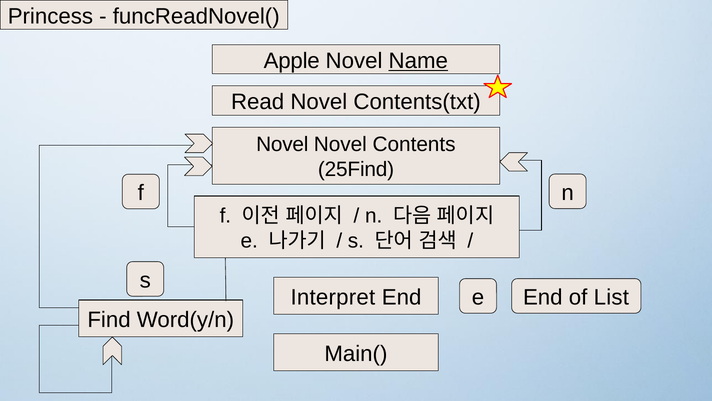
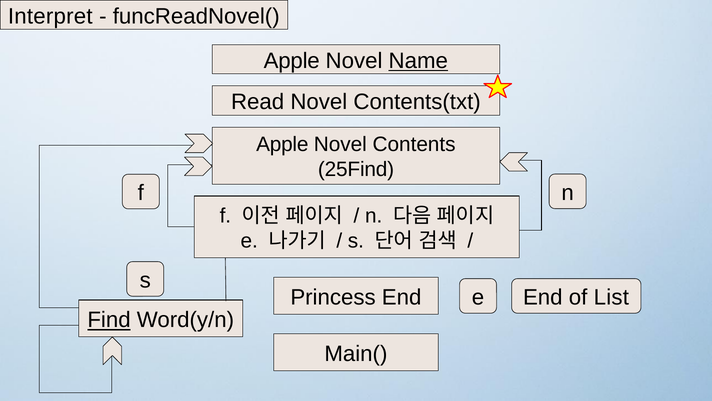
Princess: Princess -> Interpret (50, 16)
Novel: Novel -> Apple (282, 144)
Interpret: Interpret -> Princess (333, 297)
Find underline: none -> present (109, 320)
